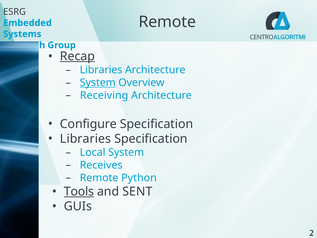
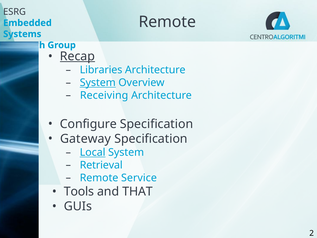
Libraries: Libraries -> Gateway (86, 139)
Local underline: none -> present (93, 152)
Receives: Receives -> Retrieval (101, 165)
Python: Python -> Service (139, 178)
Tools underline: present -> none (79, 191)
SENT: SENT -> THAT (138, 191)
